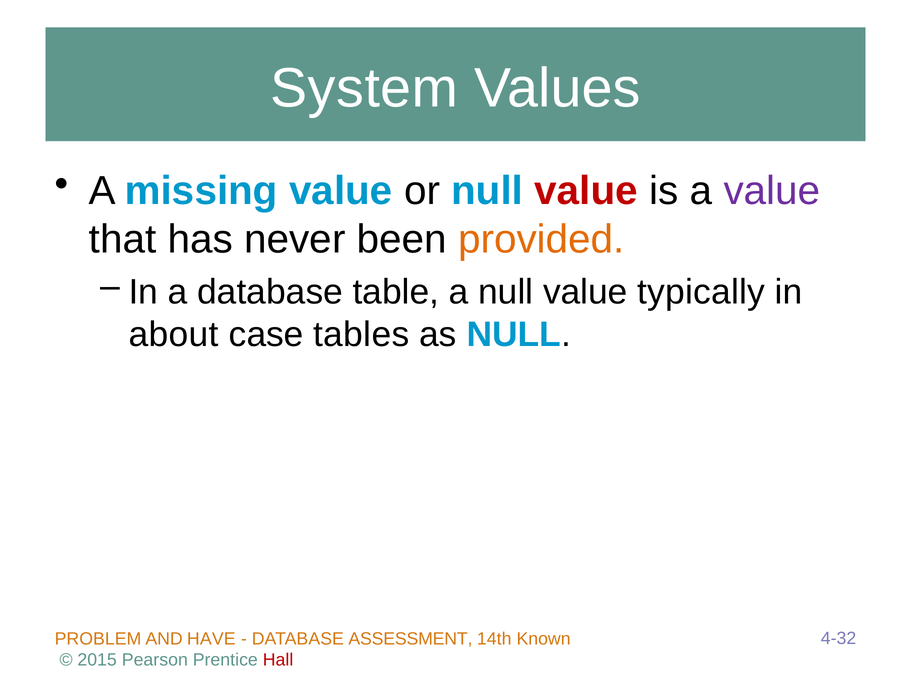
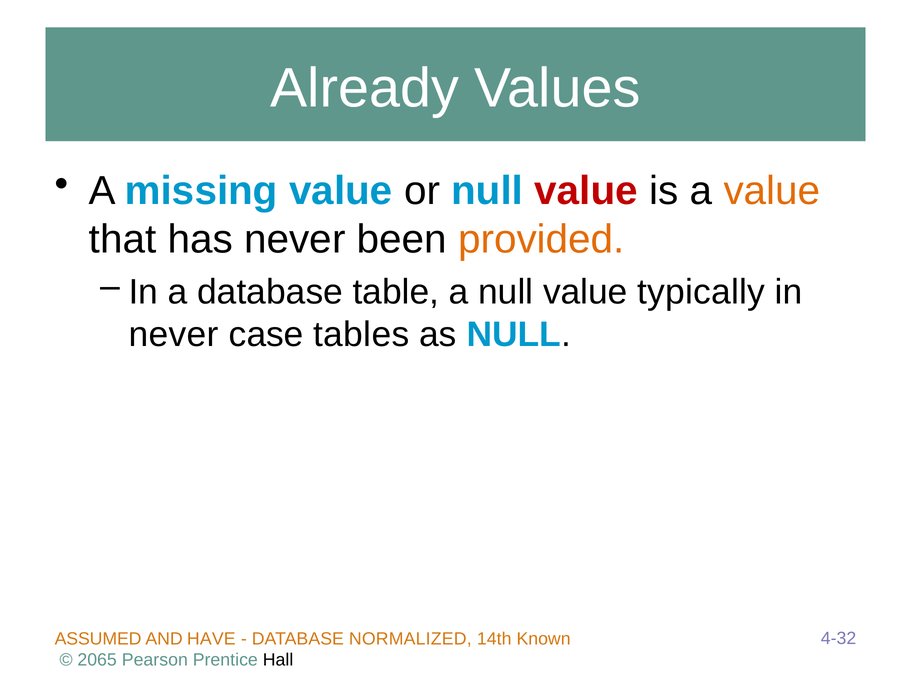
System: System -> Already (365, 88)
value colour: purple -> orange (772, 191)
about: about -> never (174, 335)
PROBLEM: PROBLEM -> ASSUMED (98, 639)
ASSESSMENT: ASSESSMENT -> NORMALIZED (410, 639)
2015: 2015 -> 2065 (97, 660)
Hall colour: red -> black (278, 660)
